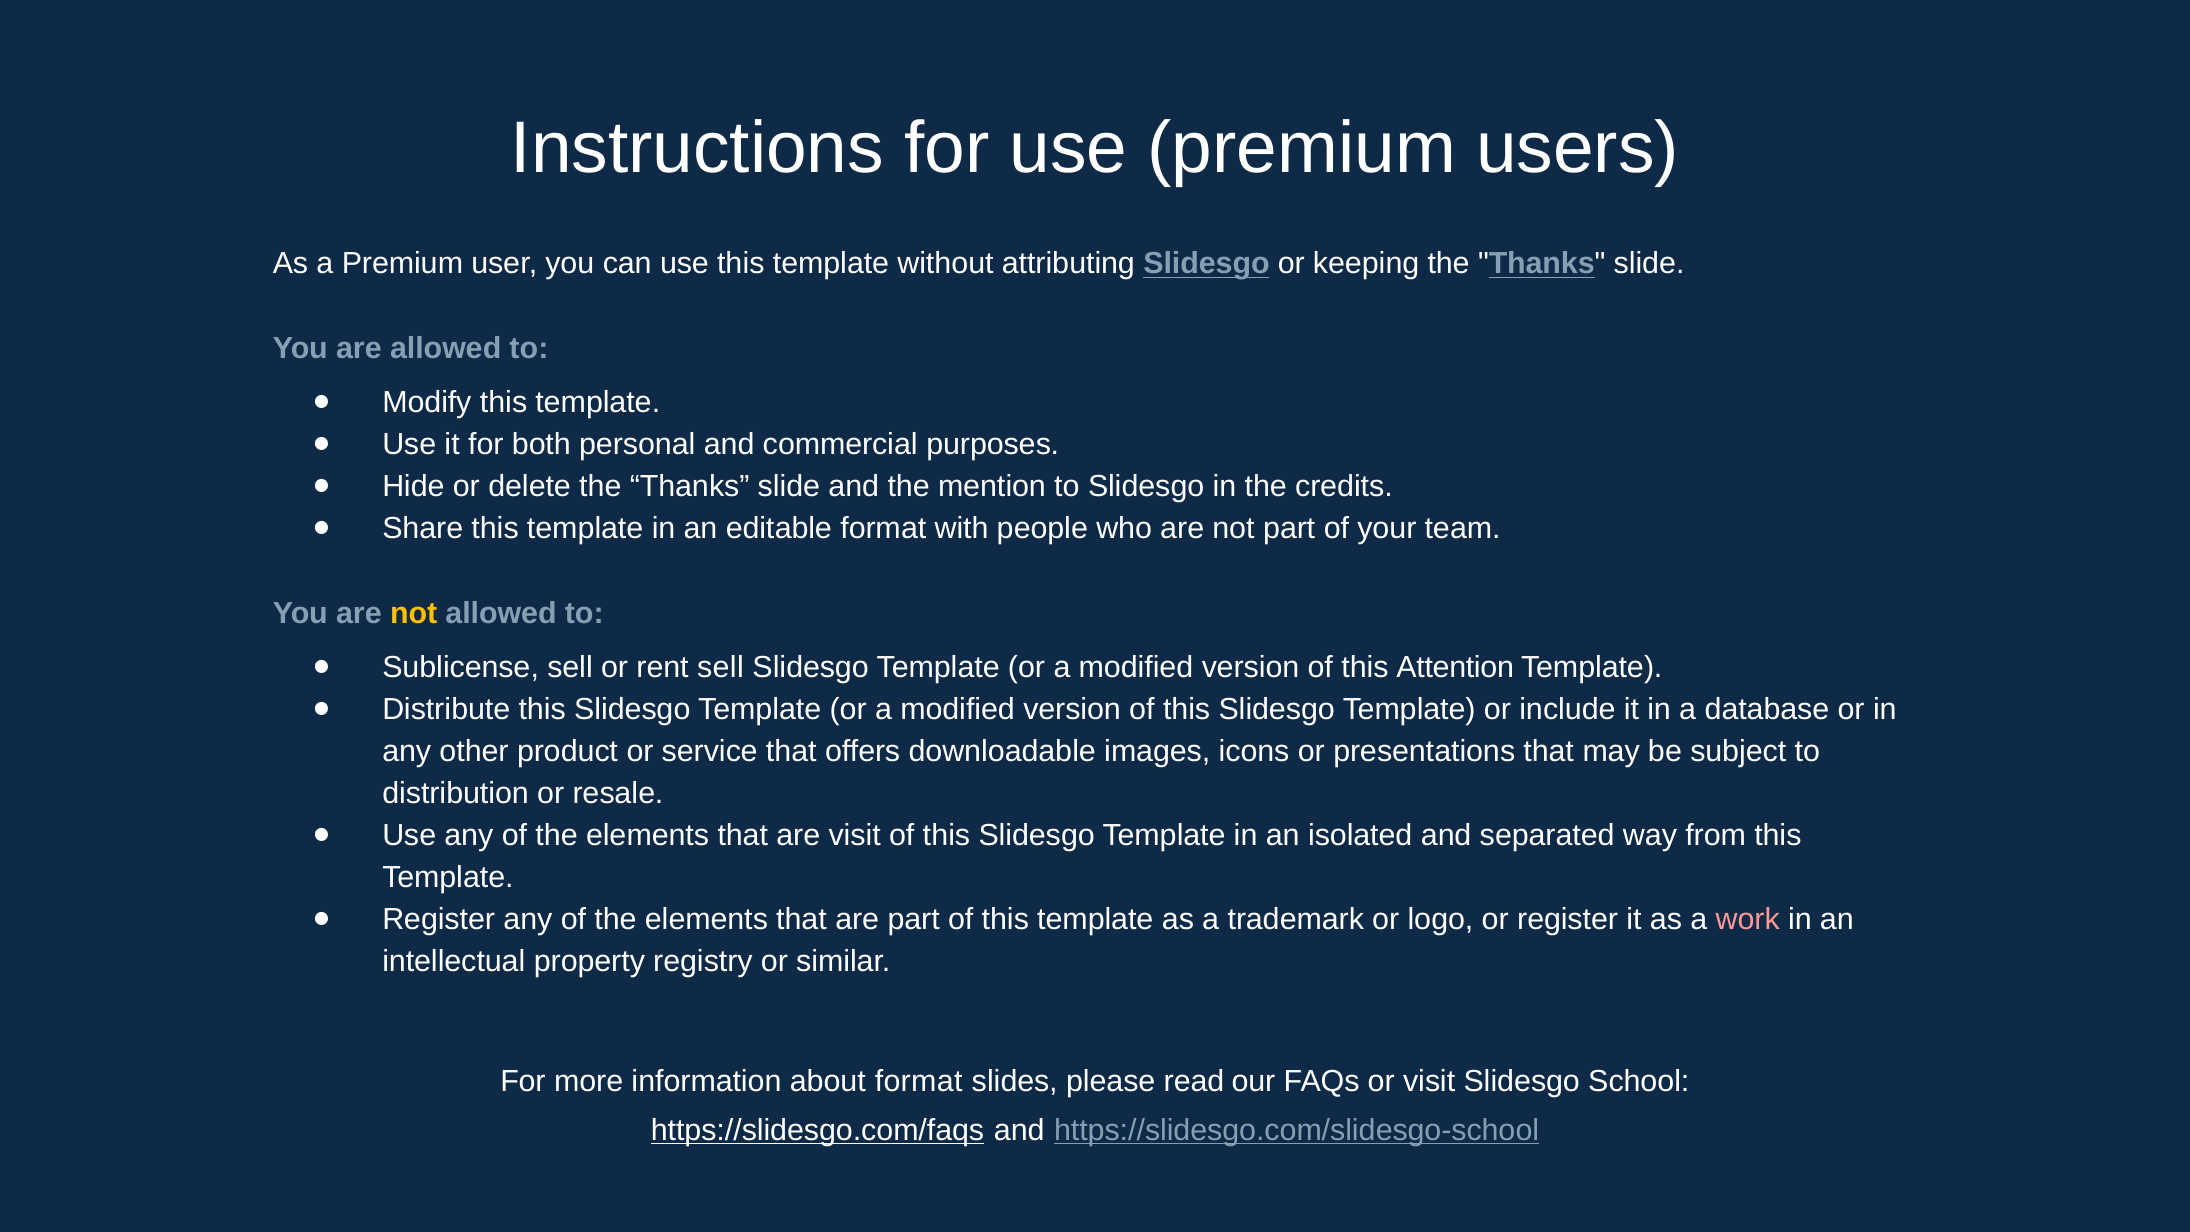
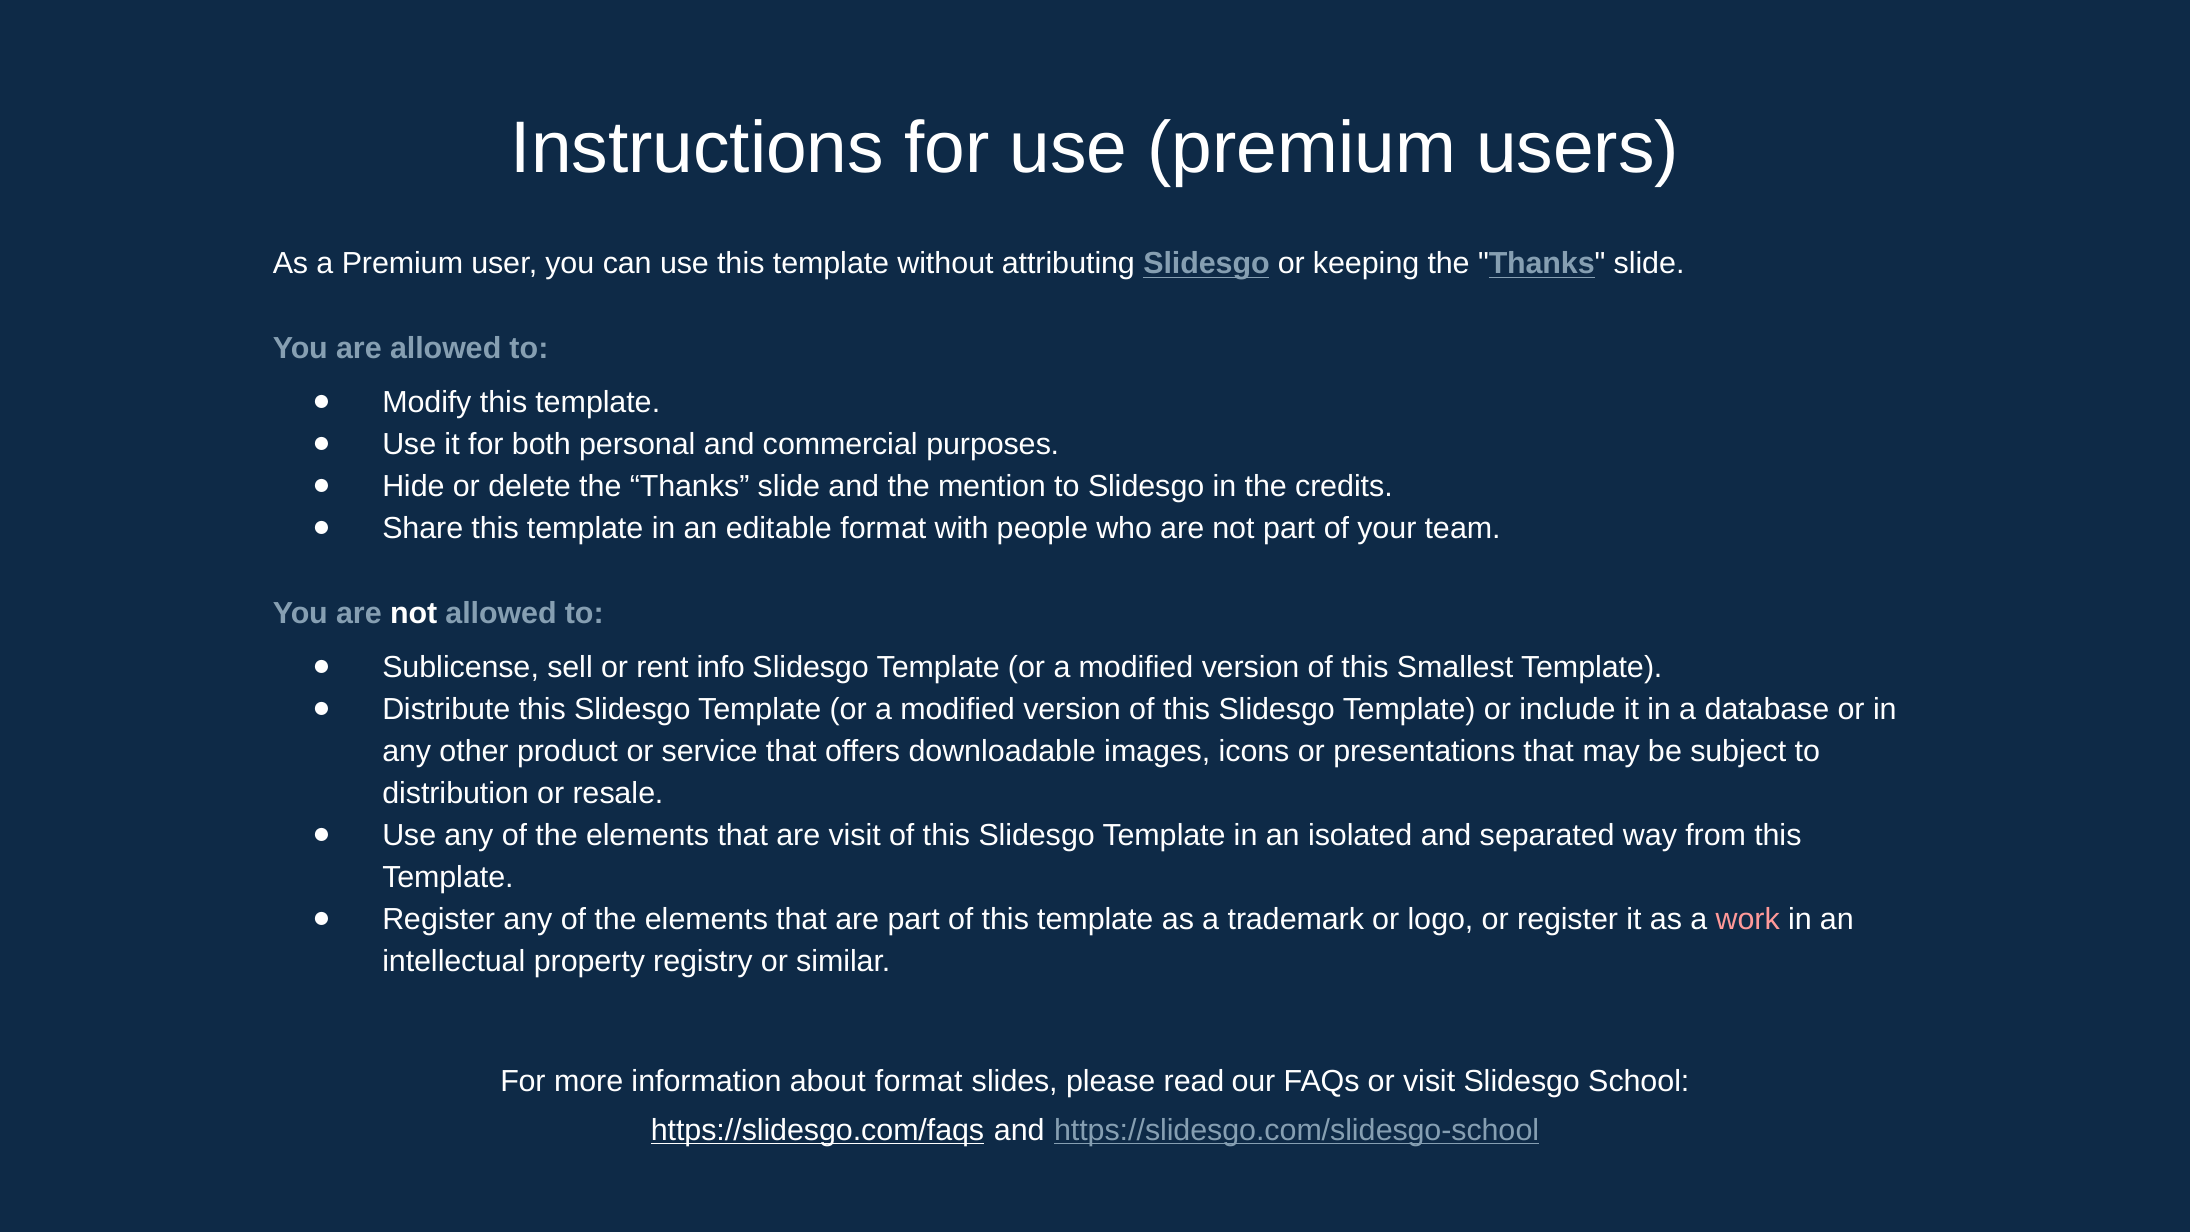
not colour: yellow -> white (414, 613)
rent sell: sell -> info (721, 667)
Attention: Attention -> Smallest (1455, 667)
